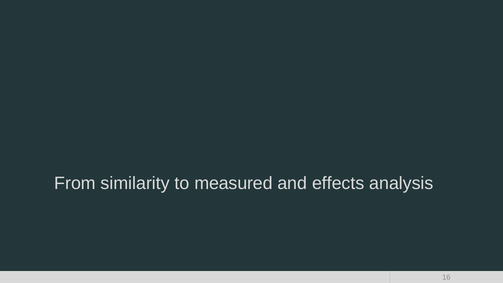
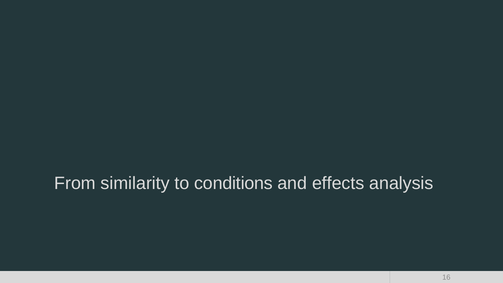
measured: measured -> conditions (234, 183)
